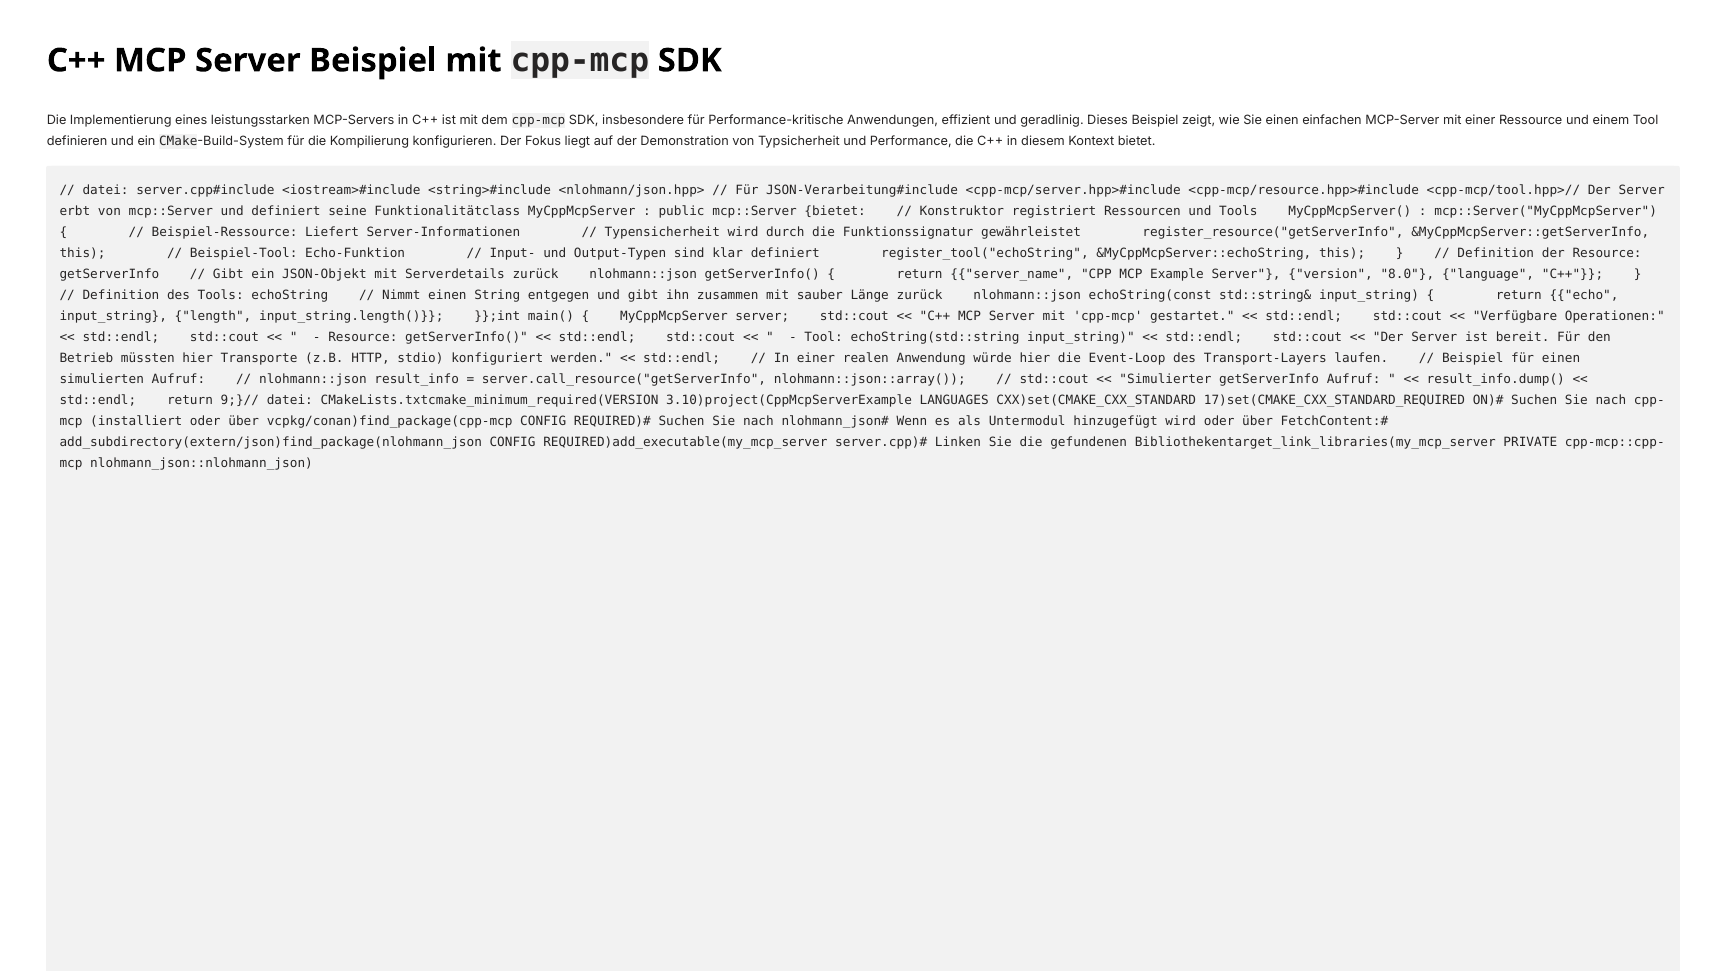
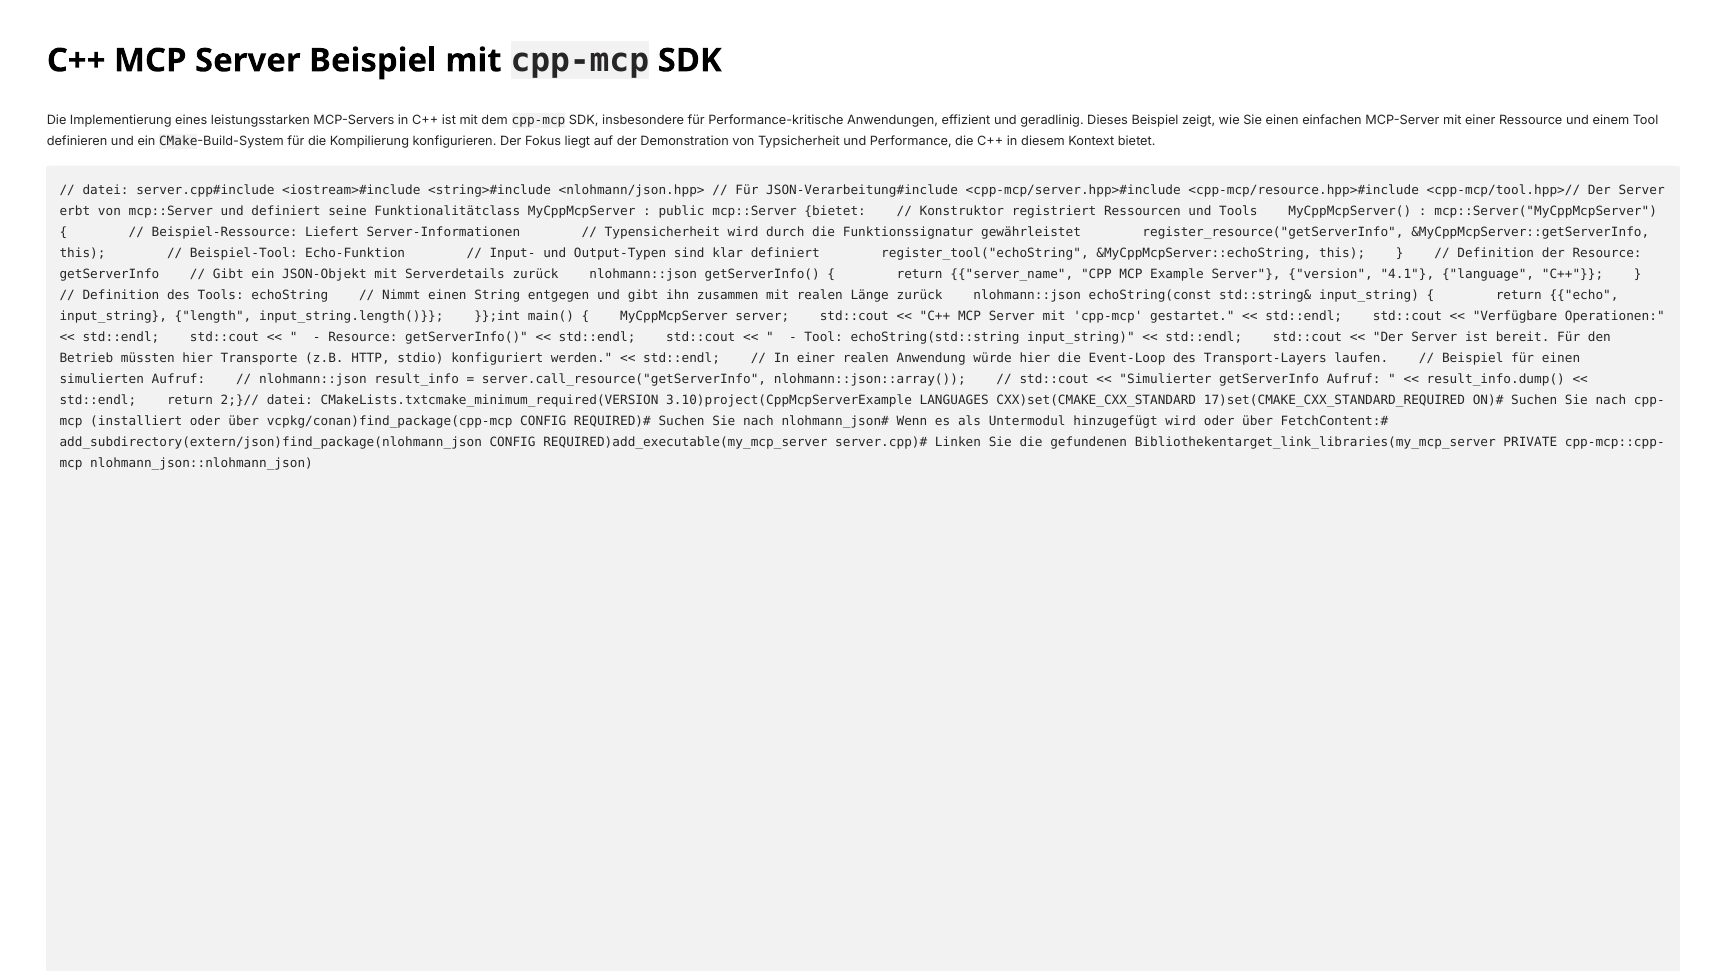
8.0: 8.0 -> 4.1 (1407, 274)
mit sauber: sauber -> realen (820, 295)
9;}//: 9;}// -> 2;}// (240, 400)
